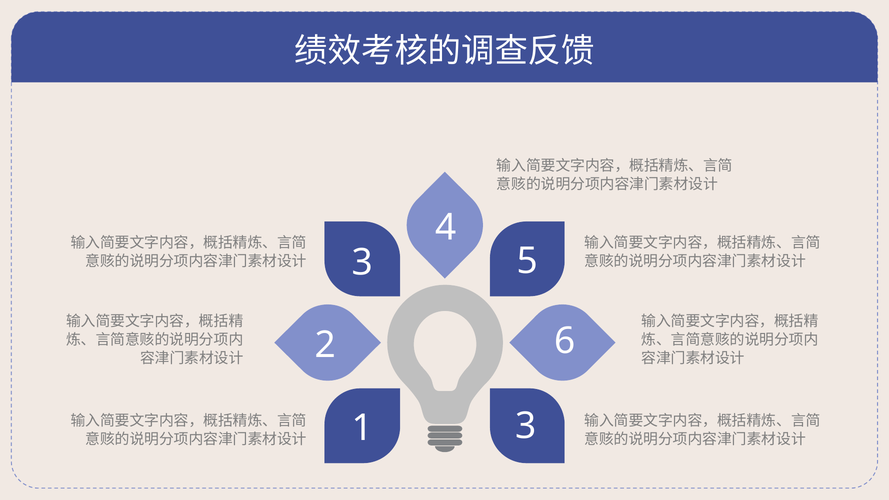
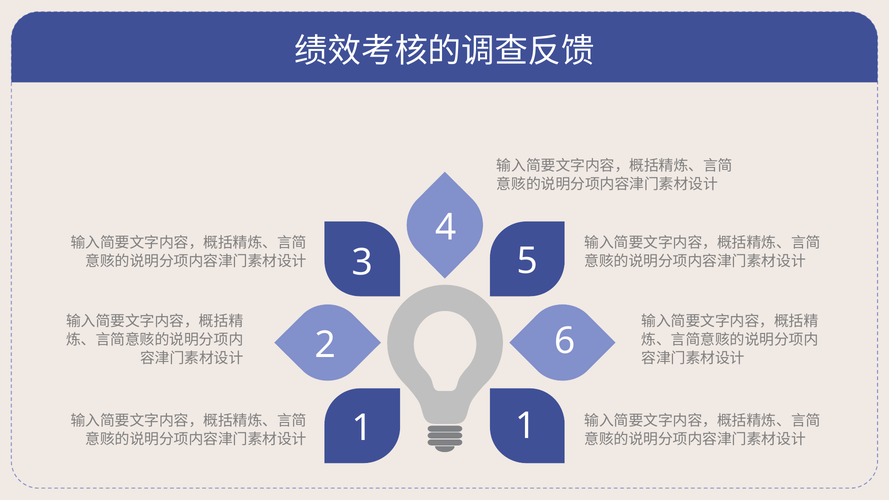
1 3: 3 -> 1 (526, 426)
